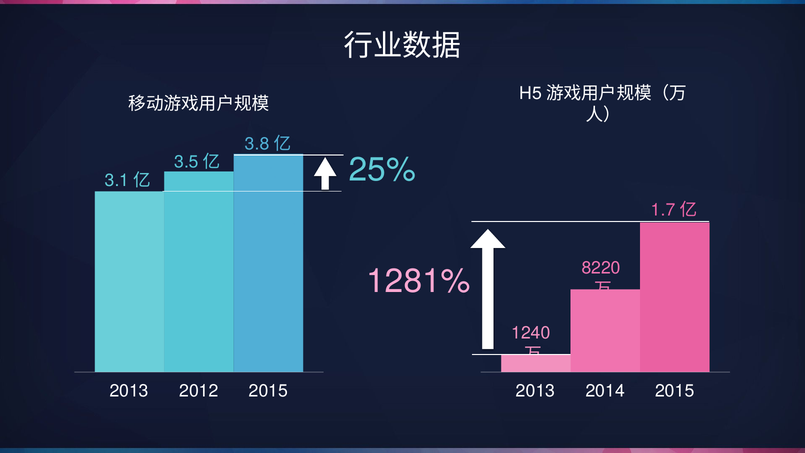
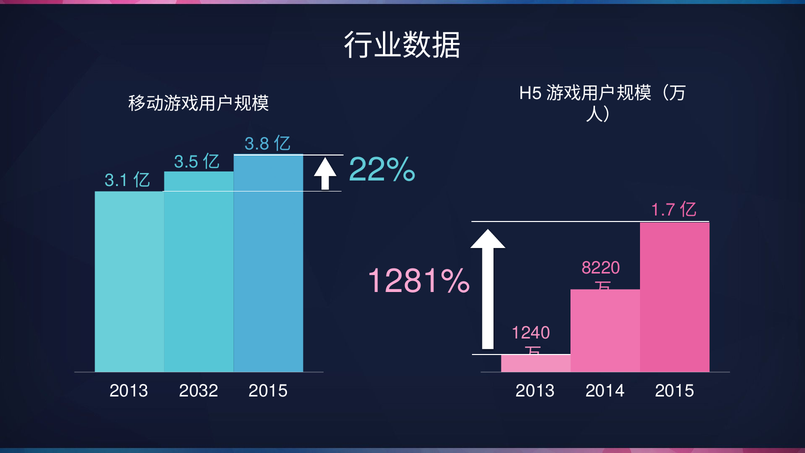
25%: 25% -> 22% (382, 169)
2012: 2012 -> 2032 (199, 391)
